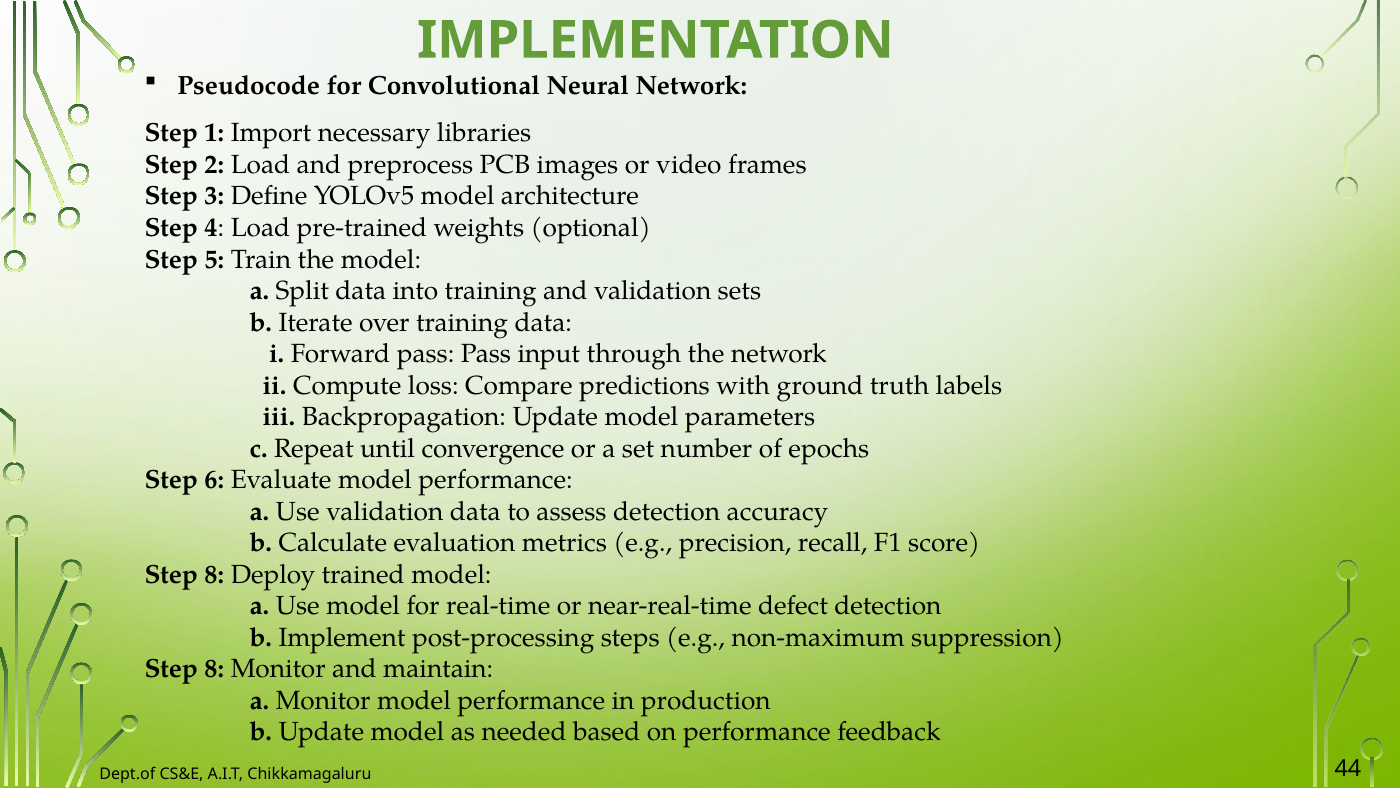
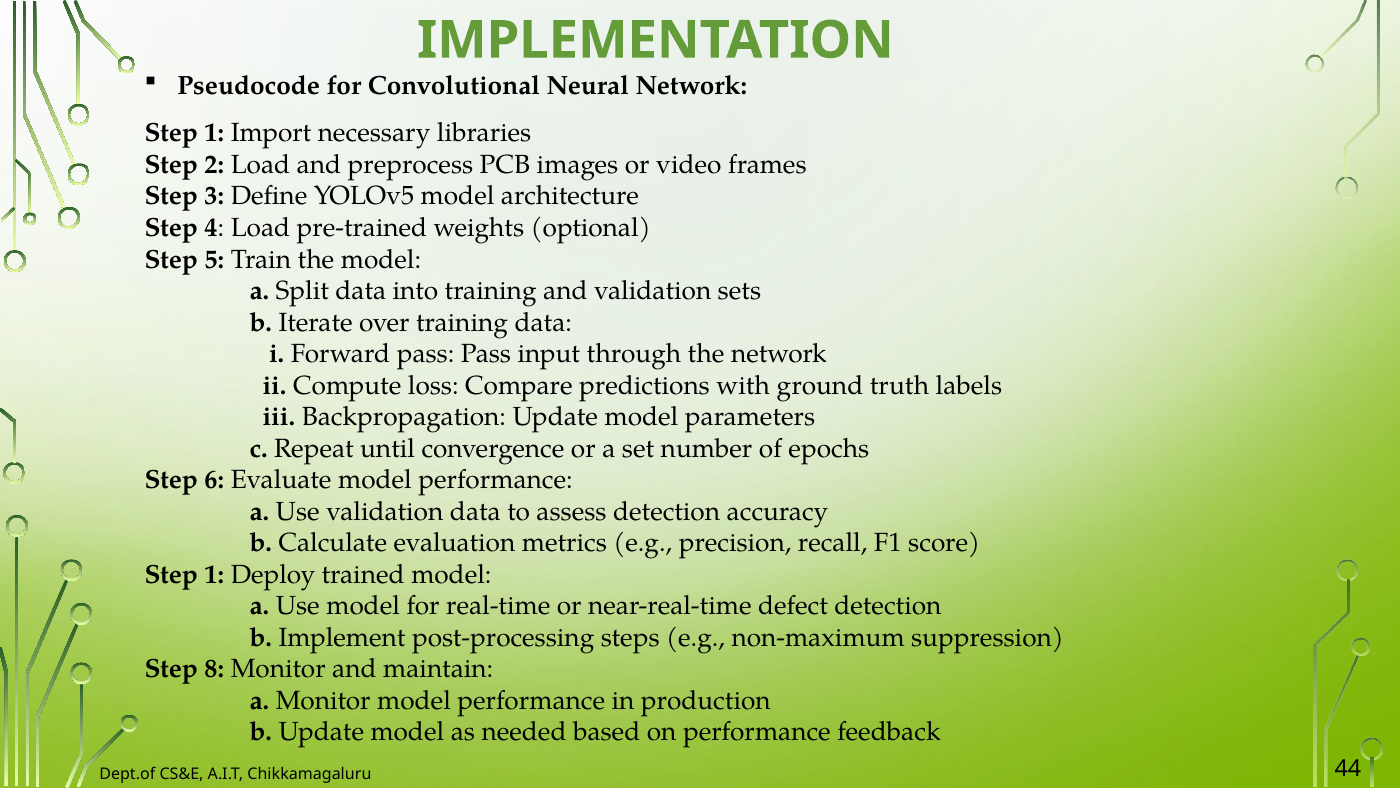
8: 8 -> 1 (214, 574)
